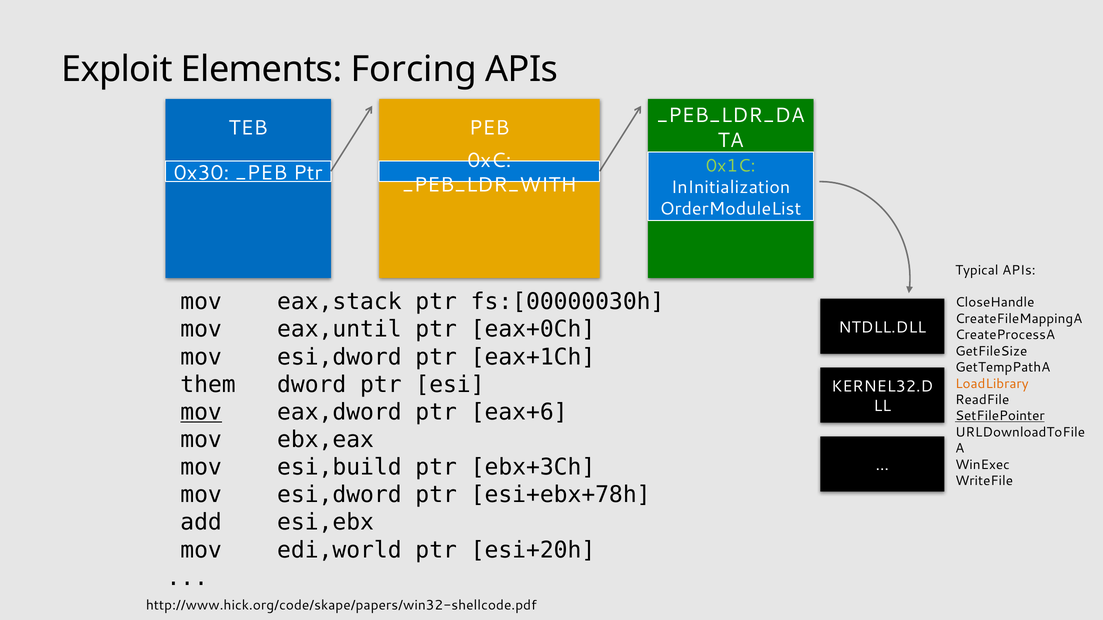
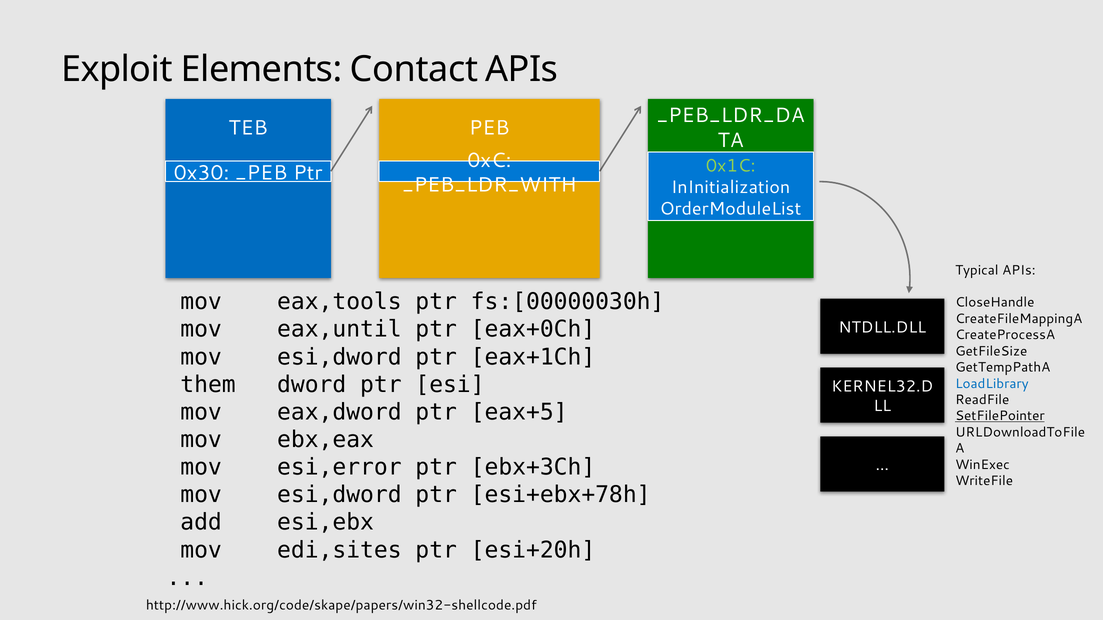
Forcing: Forcing -> Contact (414, 69)
eax,stack: eax,stack -> eax,tools (339, 302)
LoadLibrary colour: orange -> blue (992, 384)
mov underline: present -> none (201, 412)
eax+6: eax+6 -> eax+5 (519, 412)
esi,build: esi,build -> esi,error (339, 467)
edi,world: edi,world -> edi,sites (339, 550)
